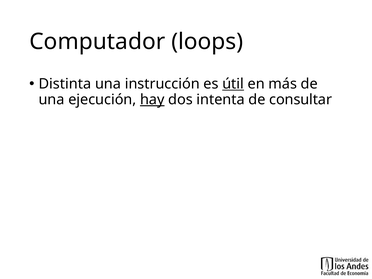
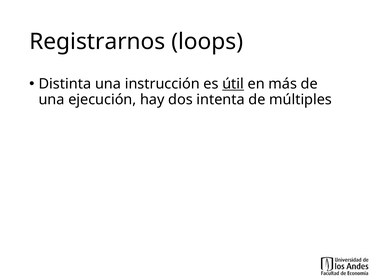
Computador: Computador -> Registrarnos (97, 42)
hay underline: present -> none (152, 99)
consultar: consultar -> múltiples (301, 99)
